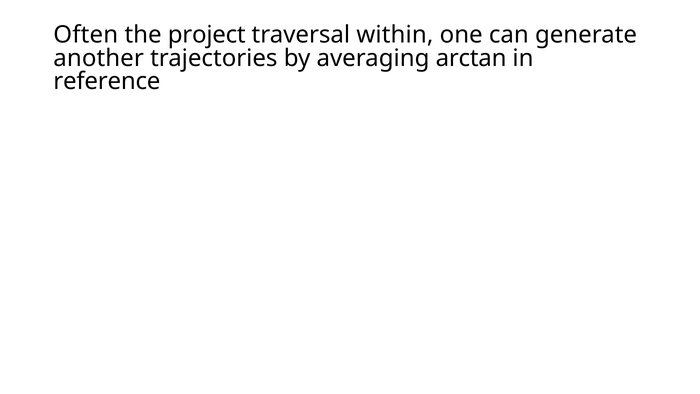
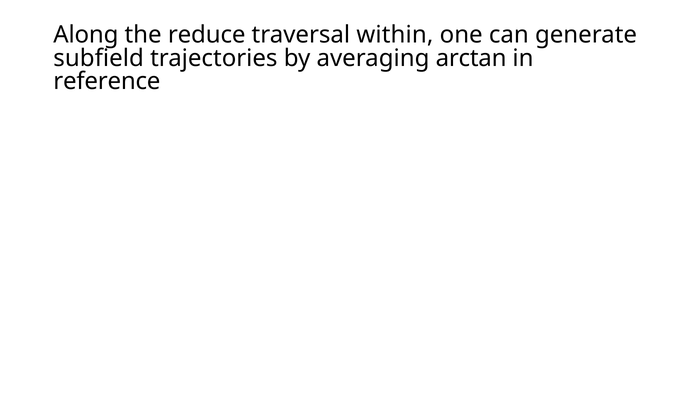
Often: Often -> Along (86, 35)
project: project -> reduce (207, 35)
another: another -> subfield (99, 58)
